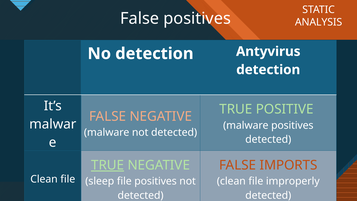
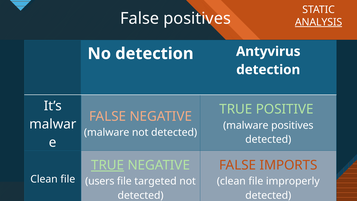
ANALYSIS underline: none -> present (319, 22)
sleep: sleep -> users (100, 181)
file positives: positives -> targeted (155, 181)
